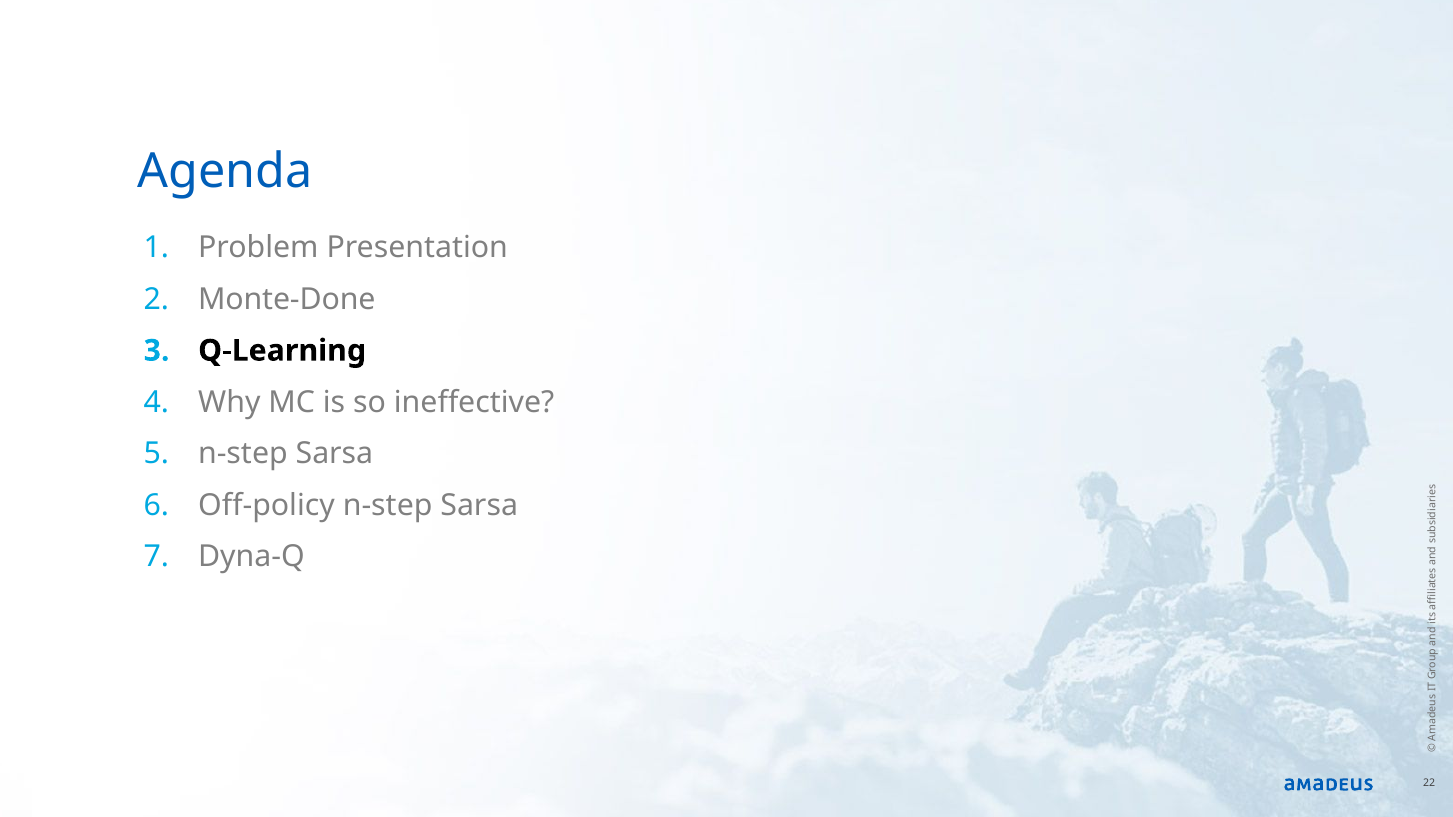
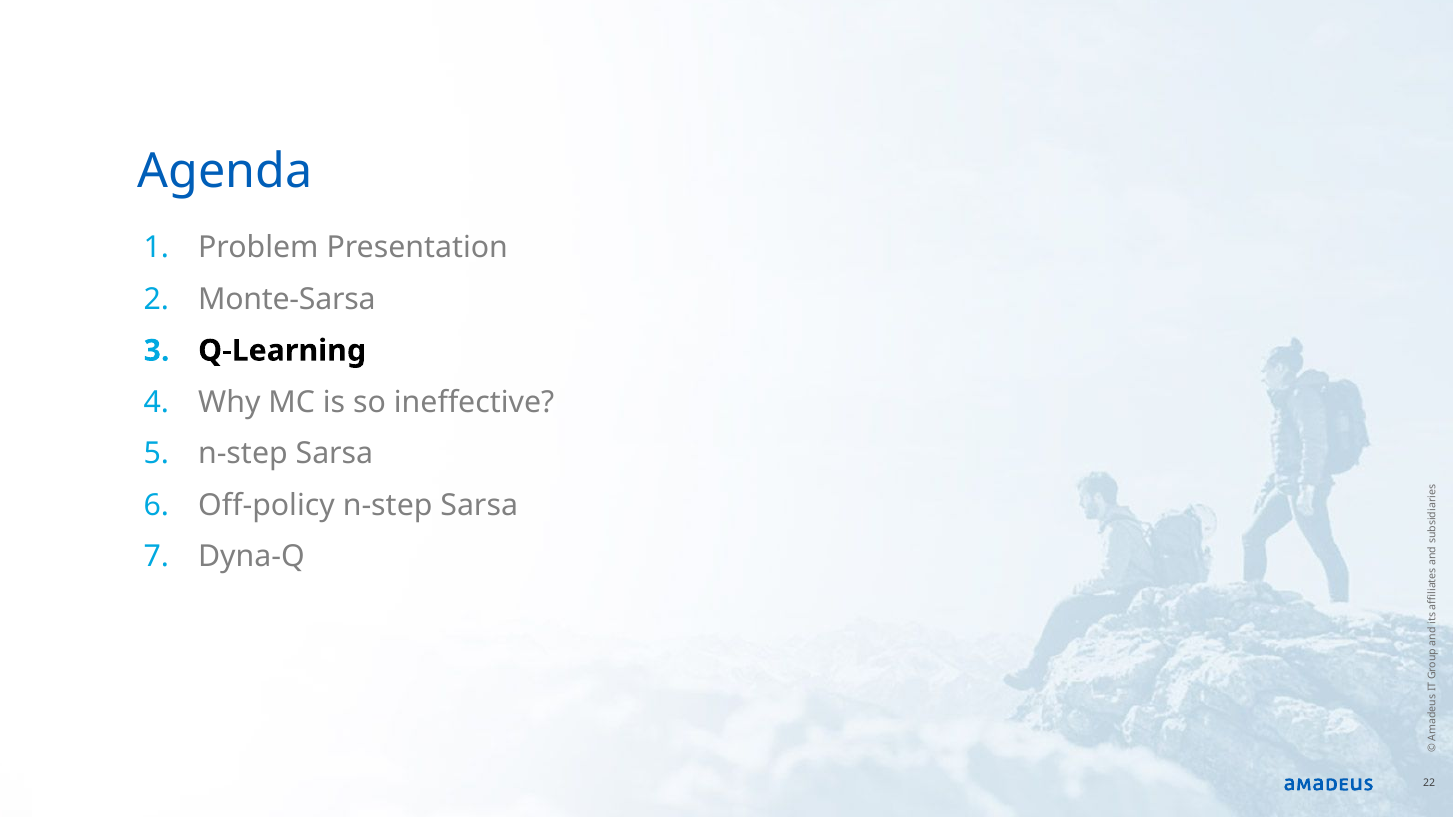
Monte-Done: Monte-Done -> Monte-Sarsa (287, 299)
